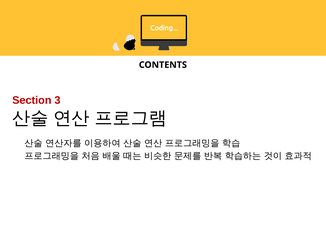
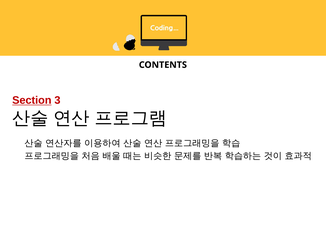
Section underline: none -> present (32, 100)
